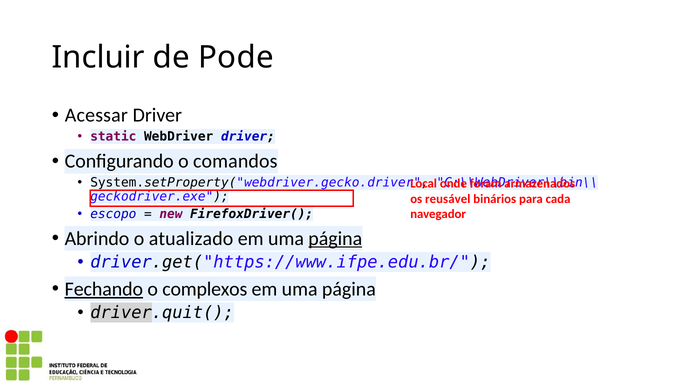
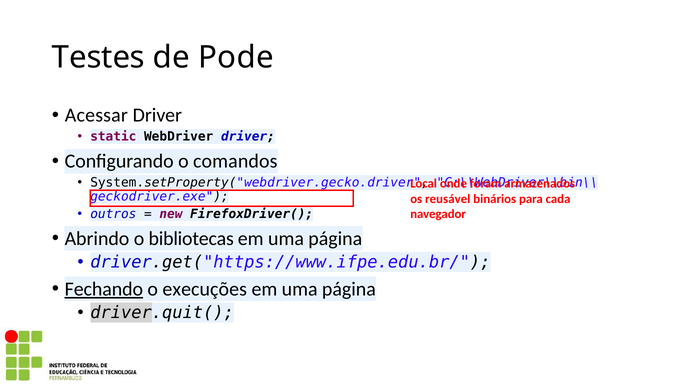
Incluir: Incluir -> Testes (98, 57)
escopo: escopo -> outros (113, 214)
atualizado: atualizado -> bibliotecas (191, 238)
página underline: present -> none (335, 238)
complexos: complexos -> execuções (205, 289)
